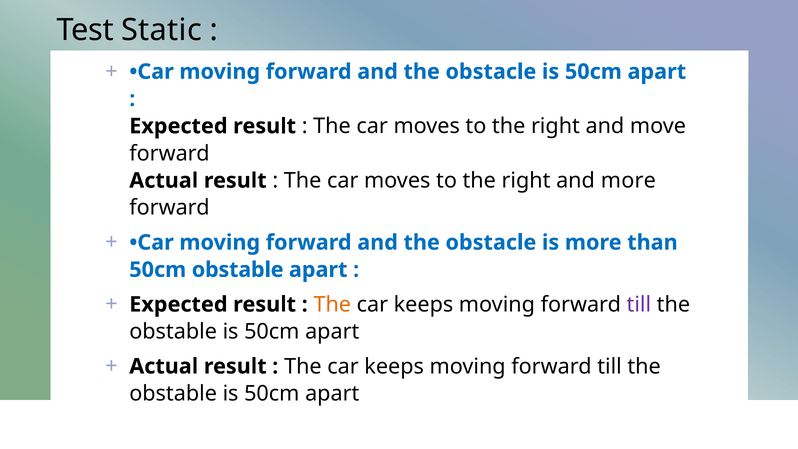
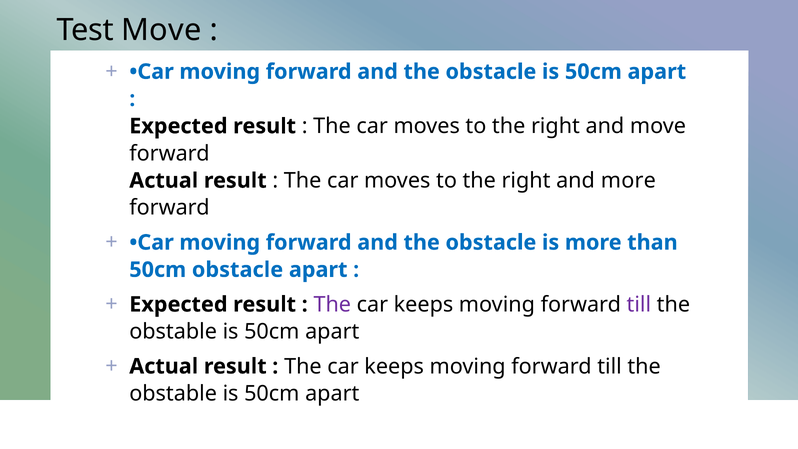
Test Static: Static -> Move (161, 30)
50cm obstable: obstable -> obstacle (238, 270)
The colour: orange -> purple (332, 304)
